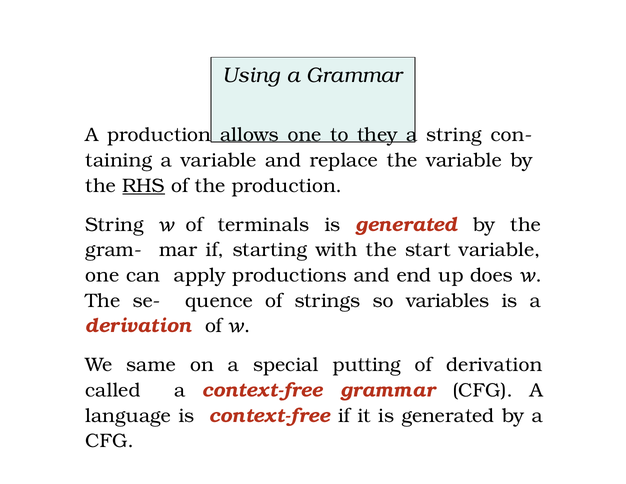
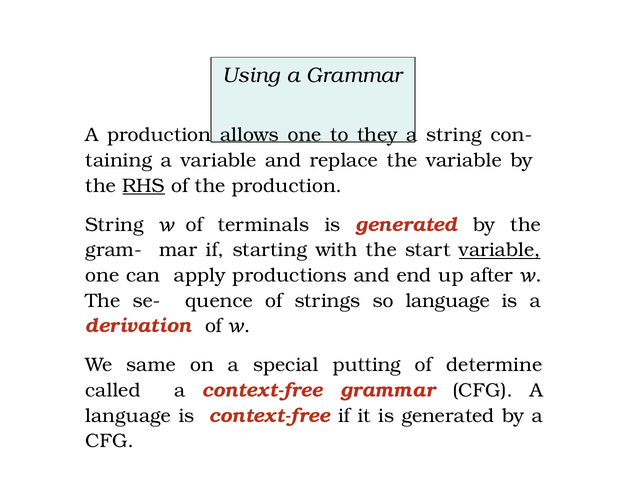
variable underline: none -> present (500, 250)
does: does -> after (491, 275)
so variables: variables -> language (448, 301)
of derivation: derivation -> determine (494, 365)
